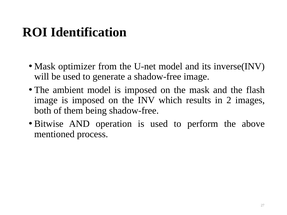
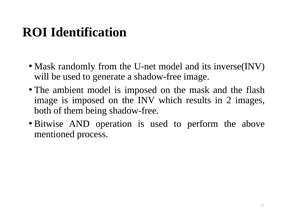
optimizer: optimizer -> randomly (77, 66)
